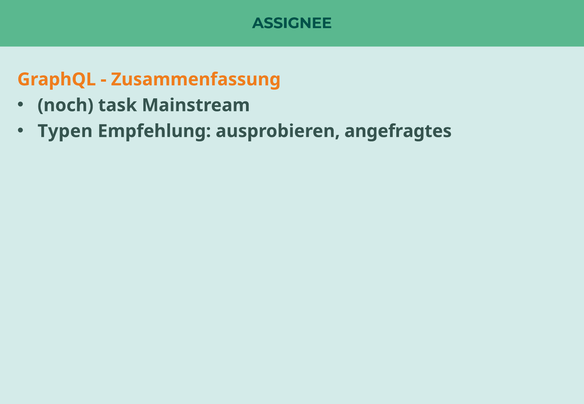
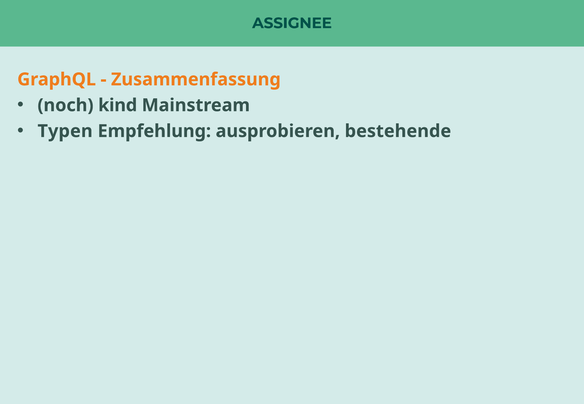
task: task -> kind (118, 105)
angefragtes: angefragtes -> bestehende (398, 131)
